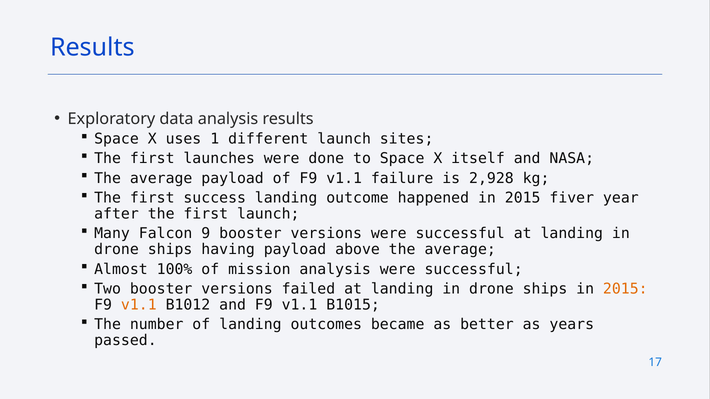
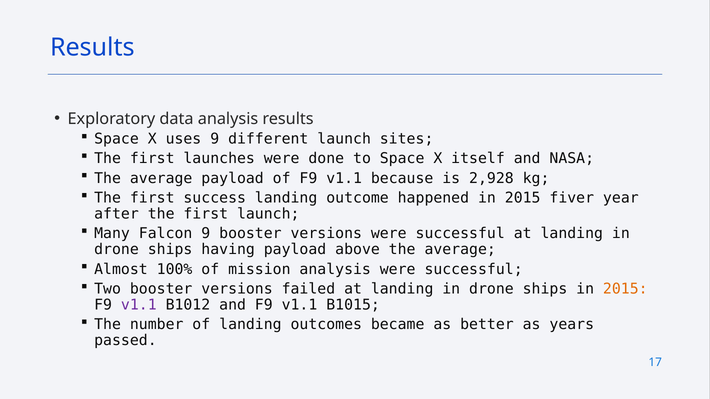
uses 1: 1 -> 9 (215, 139)
failure: failure -> because (402, 178)
v1.1 colour: orange -> purple (139, 305)
